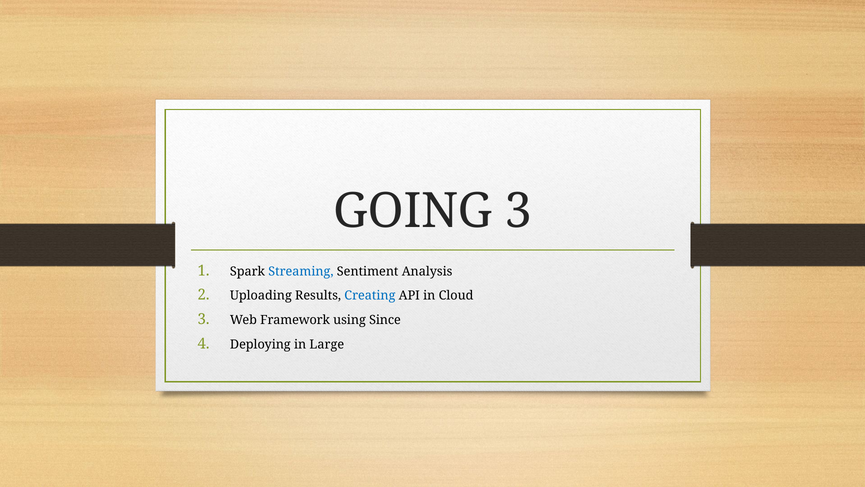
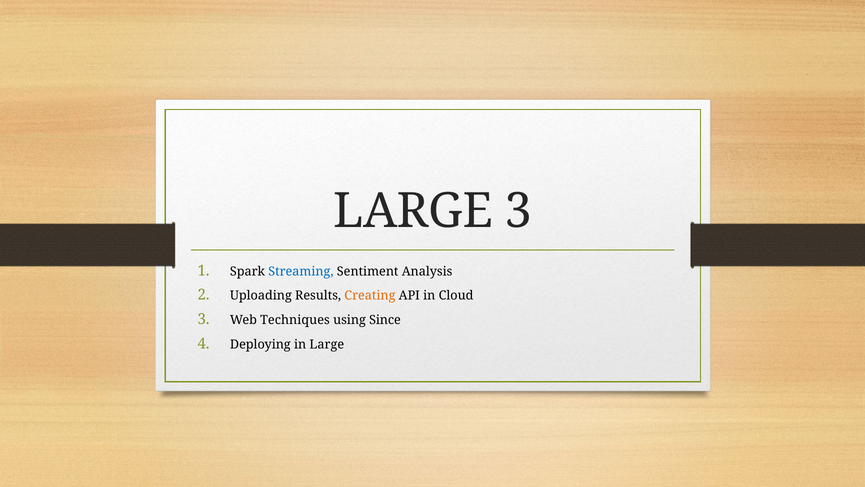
GOING: GOING -> LARGE (413, 211)
Creating colour: blue -> orange (370, 296)
Framework: Framework -> Techniques (295, 320)
